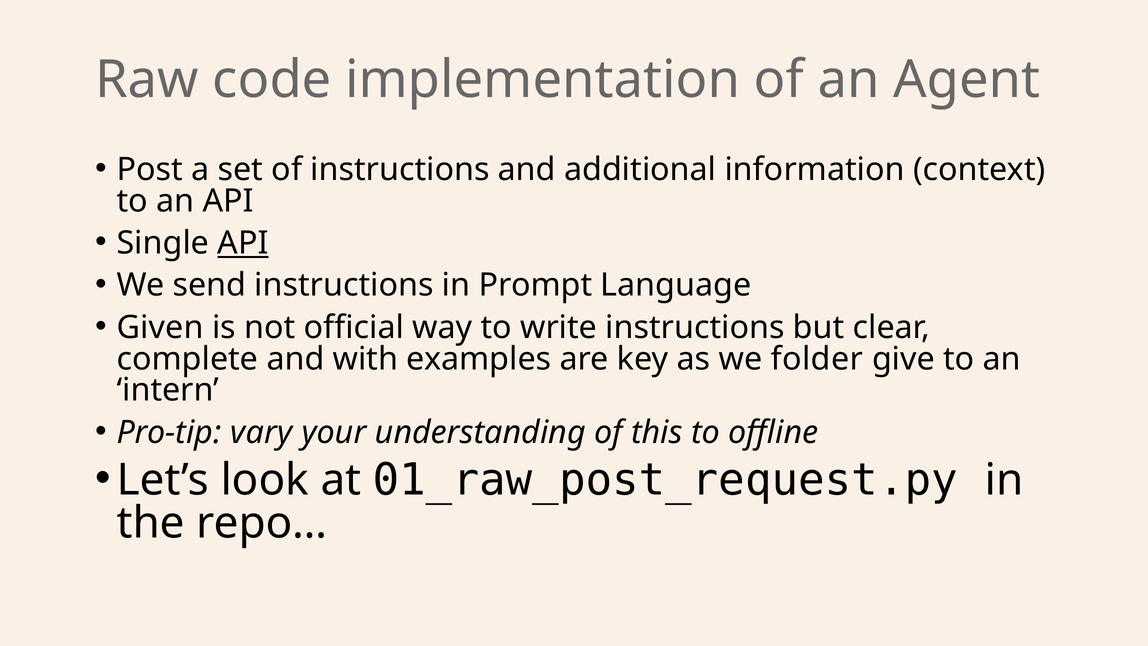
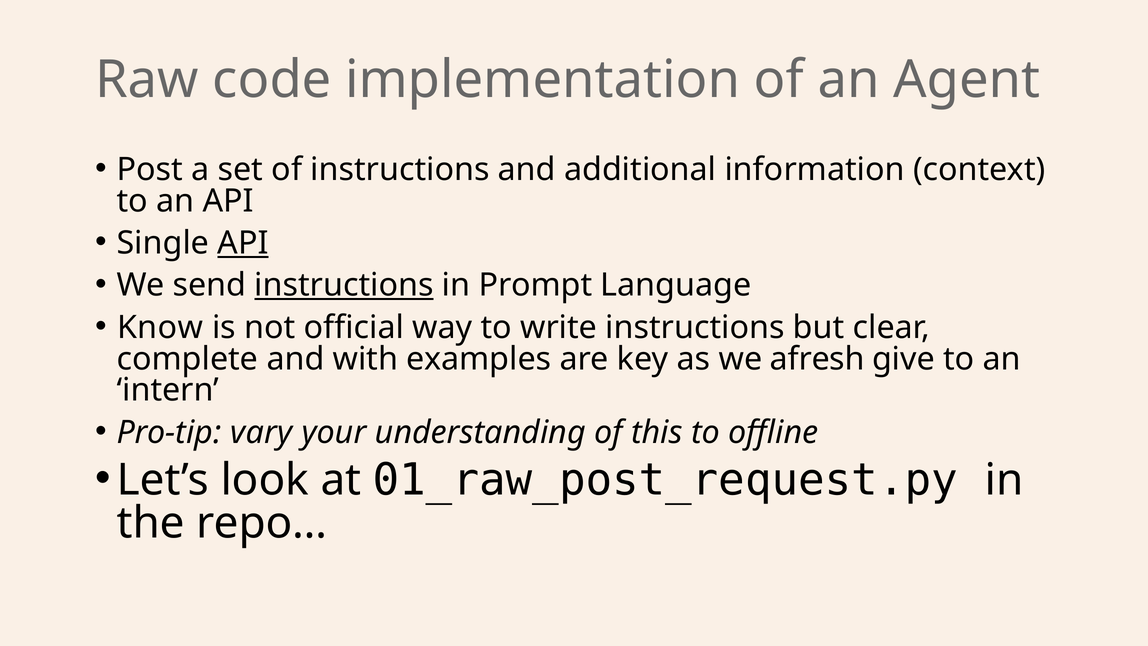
instructions underline: none -> present (344, 285)
Given: Given -> Know (160, 327)
folder: folder -> afresh (817, 359)
